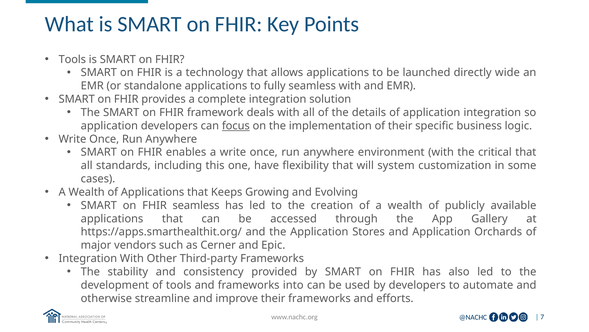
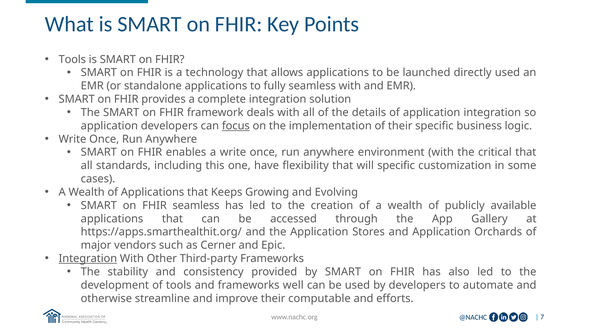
directly wide: wide -> used (507, 72)
will system: system -> specific (396, 165)
Integration underline: none -> present (88, 258)
into: into -> well (293, 285)
their frameworks: frameworks -> computable (319, 298)
